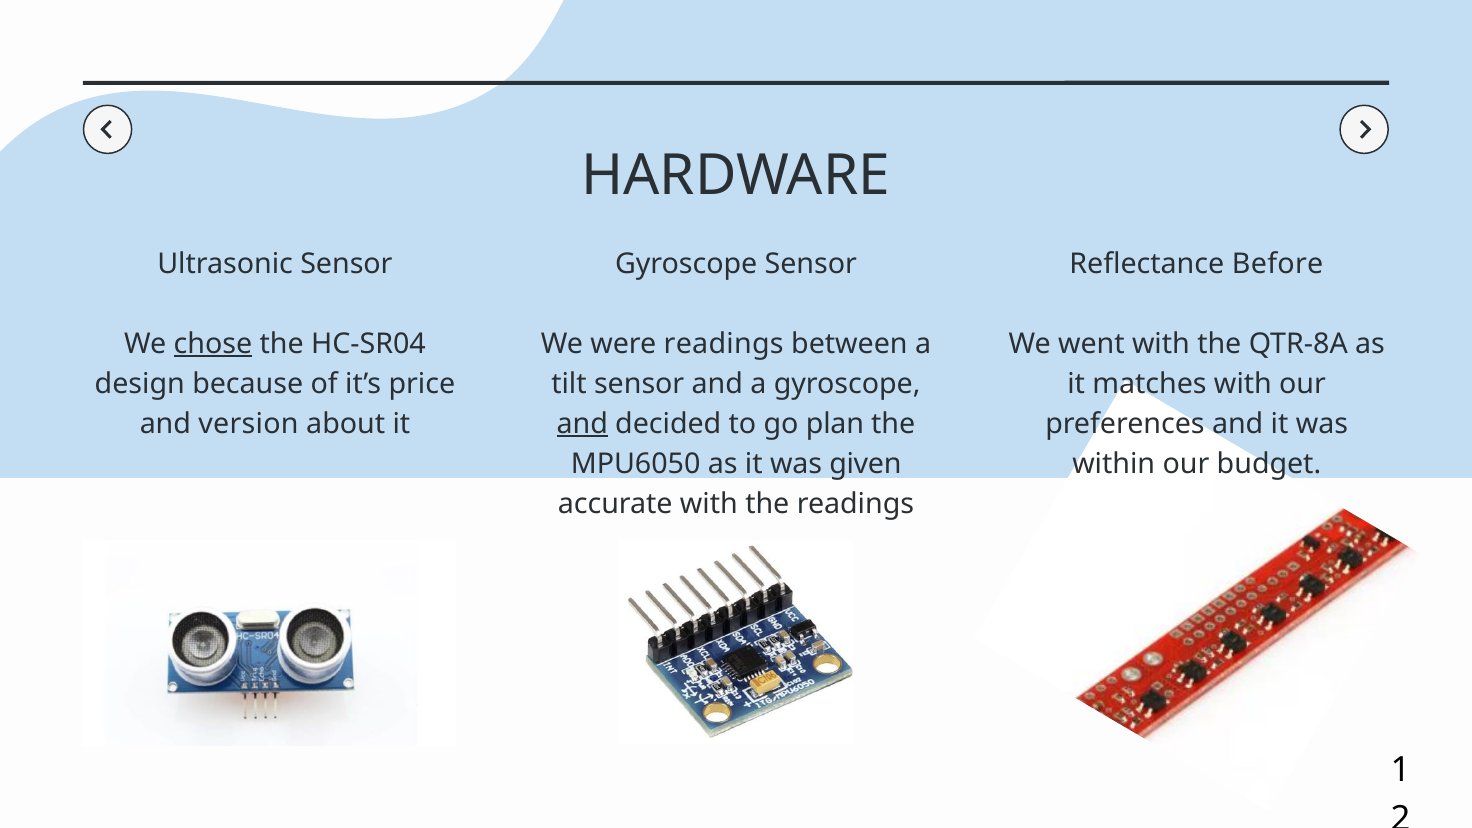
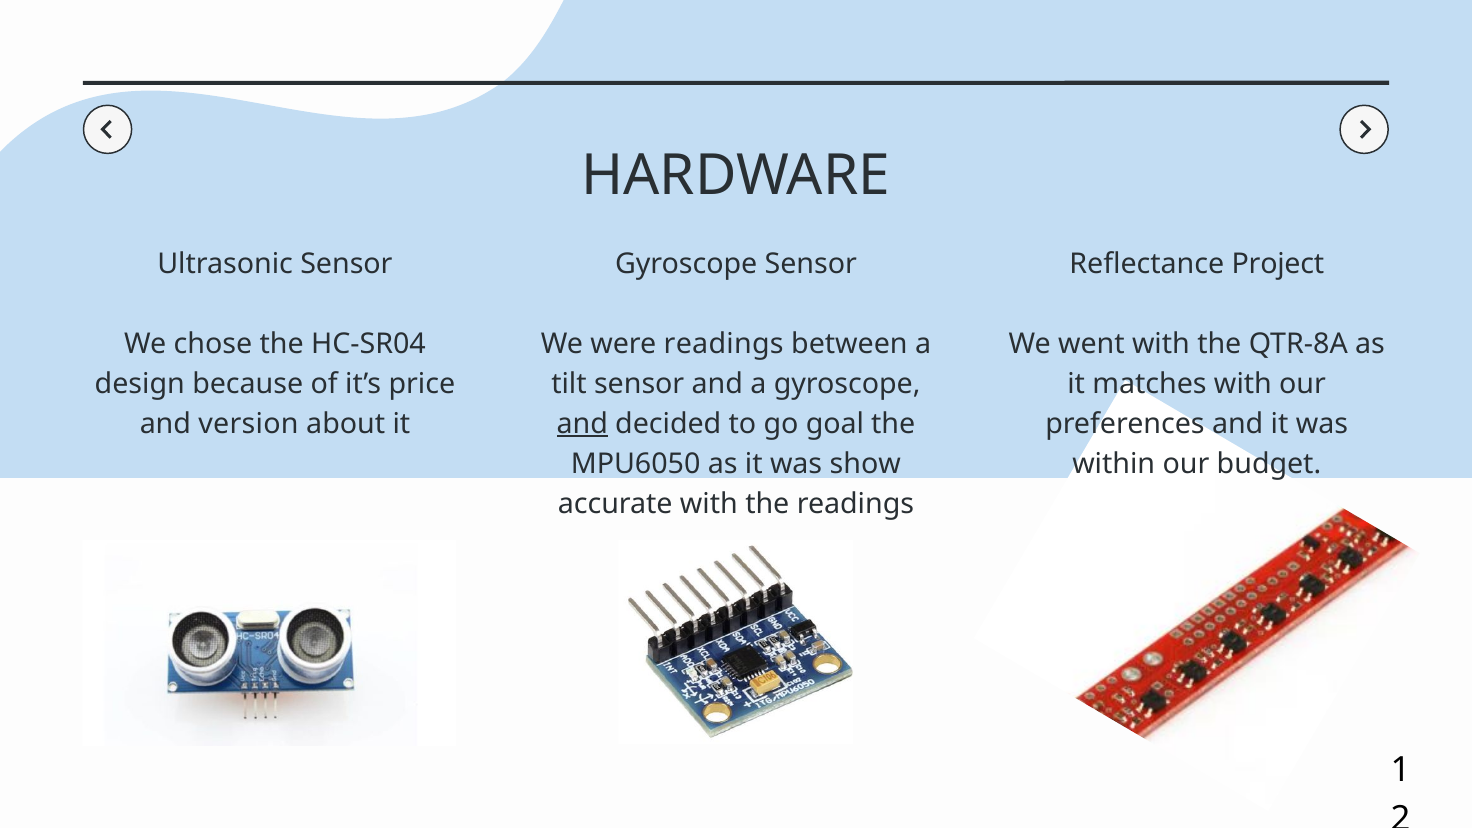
Before: Before -> Project (1278, 264)
chose underline: present -> none (213, 344)
plan: plan -> goal (835, 424)
given: given -> show (865, 464)
